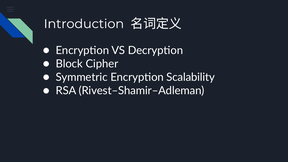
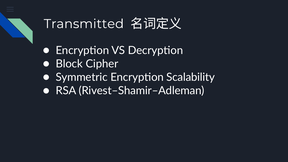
Introduction: Introduction -> Transmitted (84, 24)
